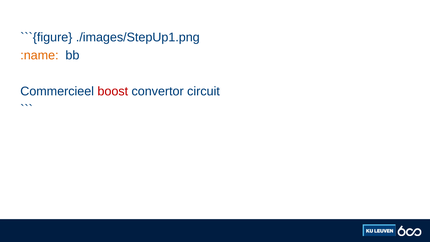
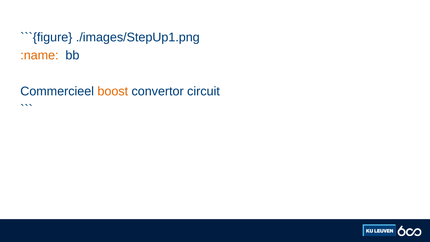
boost colour: red -> orange (113, 91)
